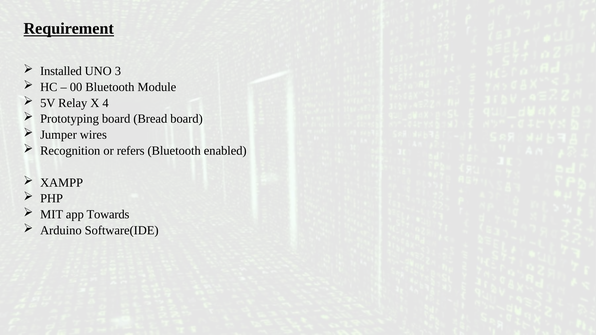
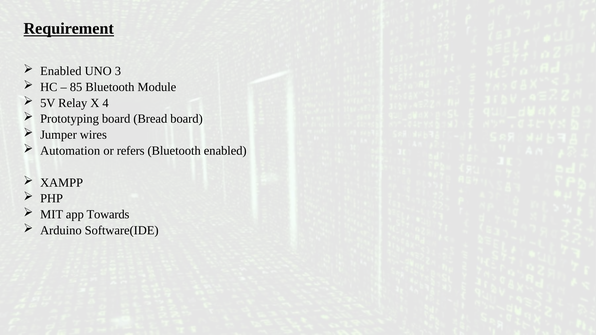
Installed: Installed -> Enabled (61, 71)
00: 00 -> 85 (76, 87)
Recognition: Recognition -> Automation (70, 151)
